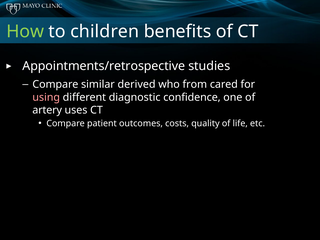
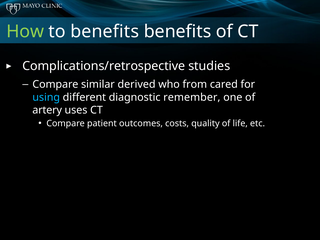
to children: children -> benefits (105, 31)
Appointments/retrospective: Appointments/retrospective -> Complications/retrospective (104, 66)
using colour: pink -> light blue (46, 97)
confidence: confidence -> remember (192, 97)
